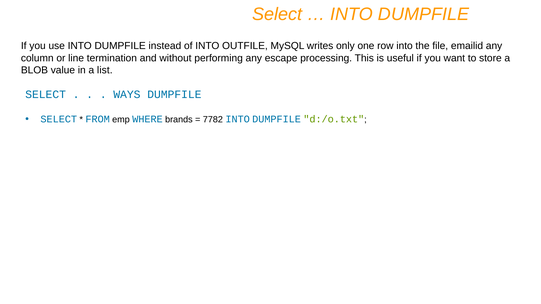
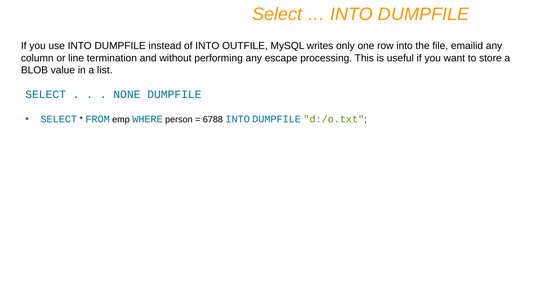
WAYS: WAYS -> NONE (127, 95)
brands: brands -> person (179, 120)
7782: 7782 -> 6788 (213, 120)
